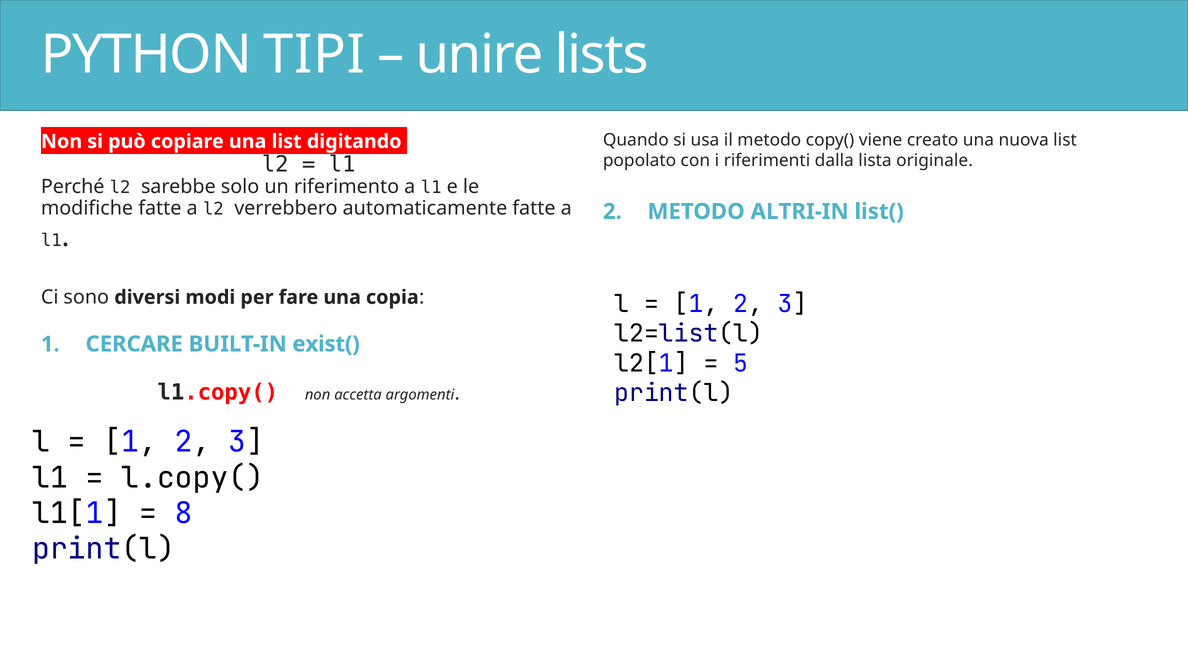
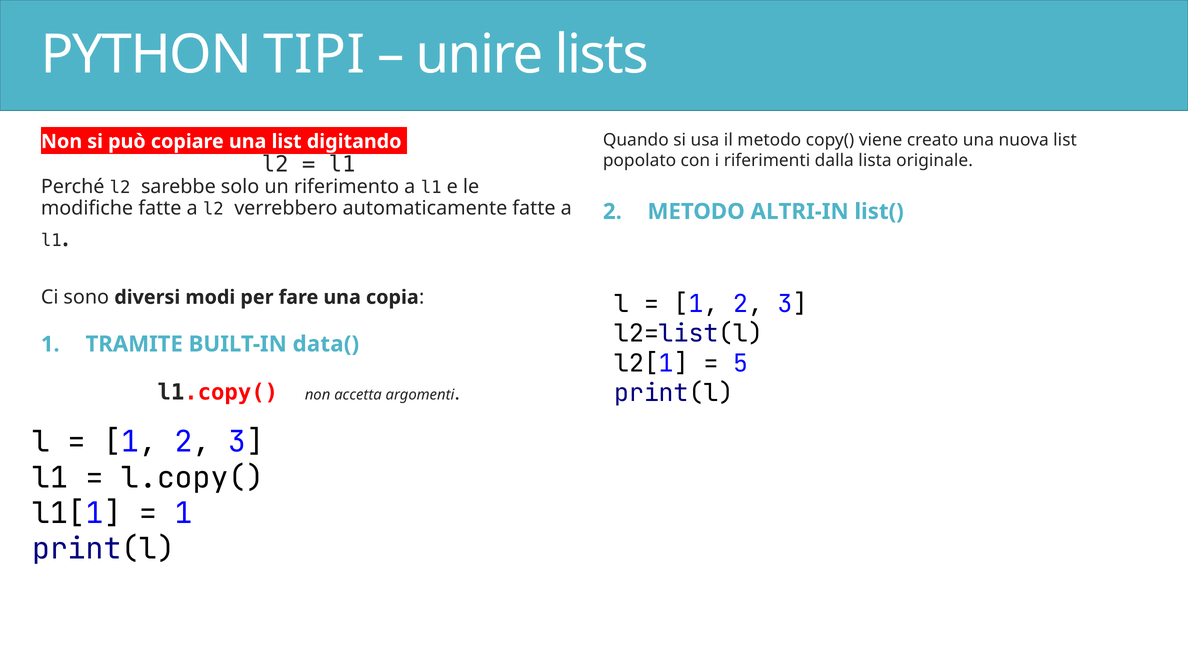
CERCARE: CERCARE -> TRAMITE (134, 344)
exist(: exist( -> data( (326, 344)
8: 8 -> 1 (184, 514)
